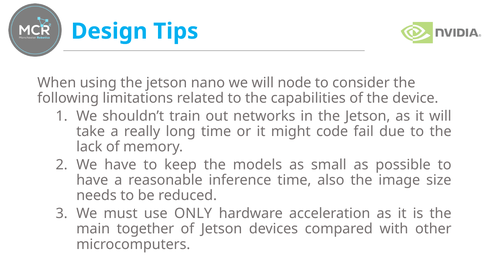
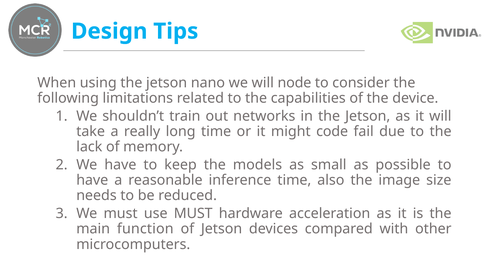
use ONLY: ONLY -> MUST (193, 214)
together: together -> function (145, 229)
